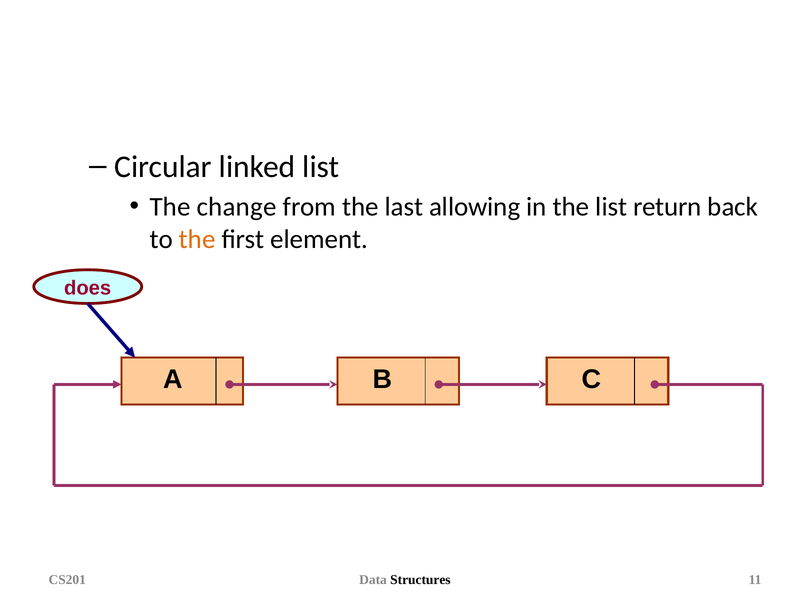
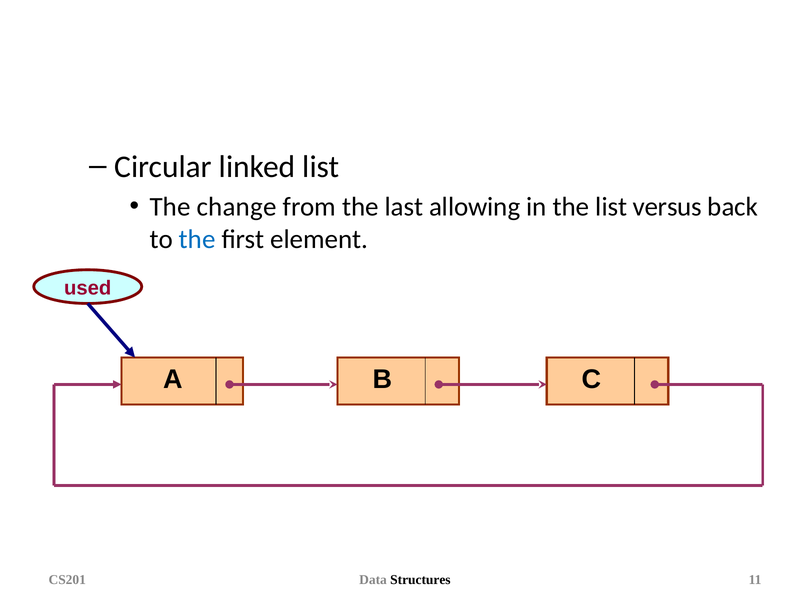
return: return -> versus (667, 207)
the colour: orange -> blue (197, 240)
does: does -> used (88, 288)
